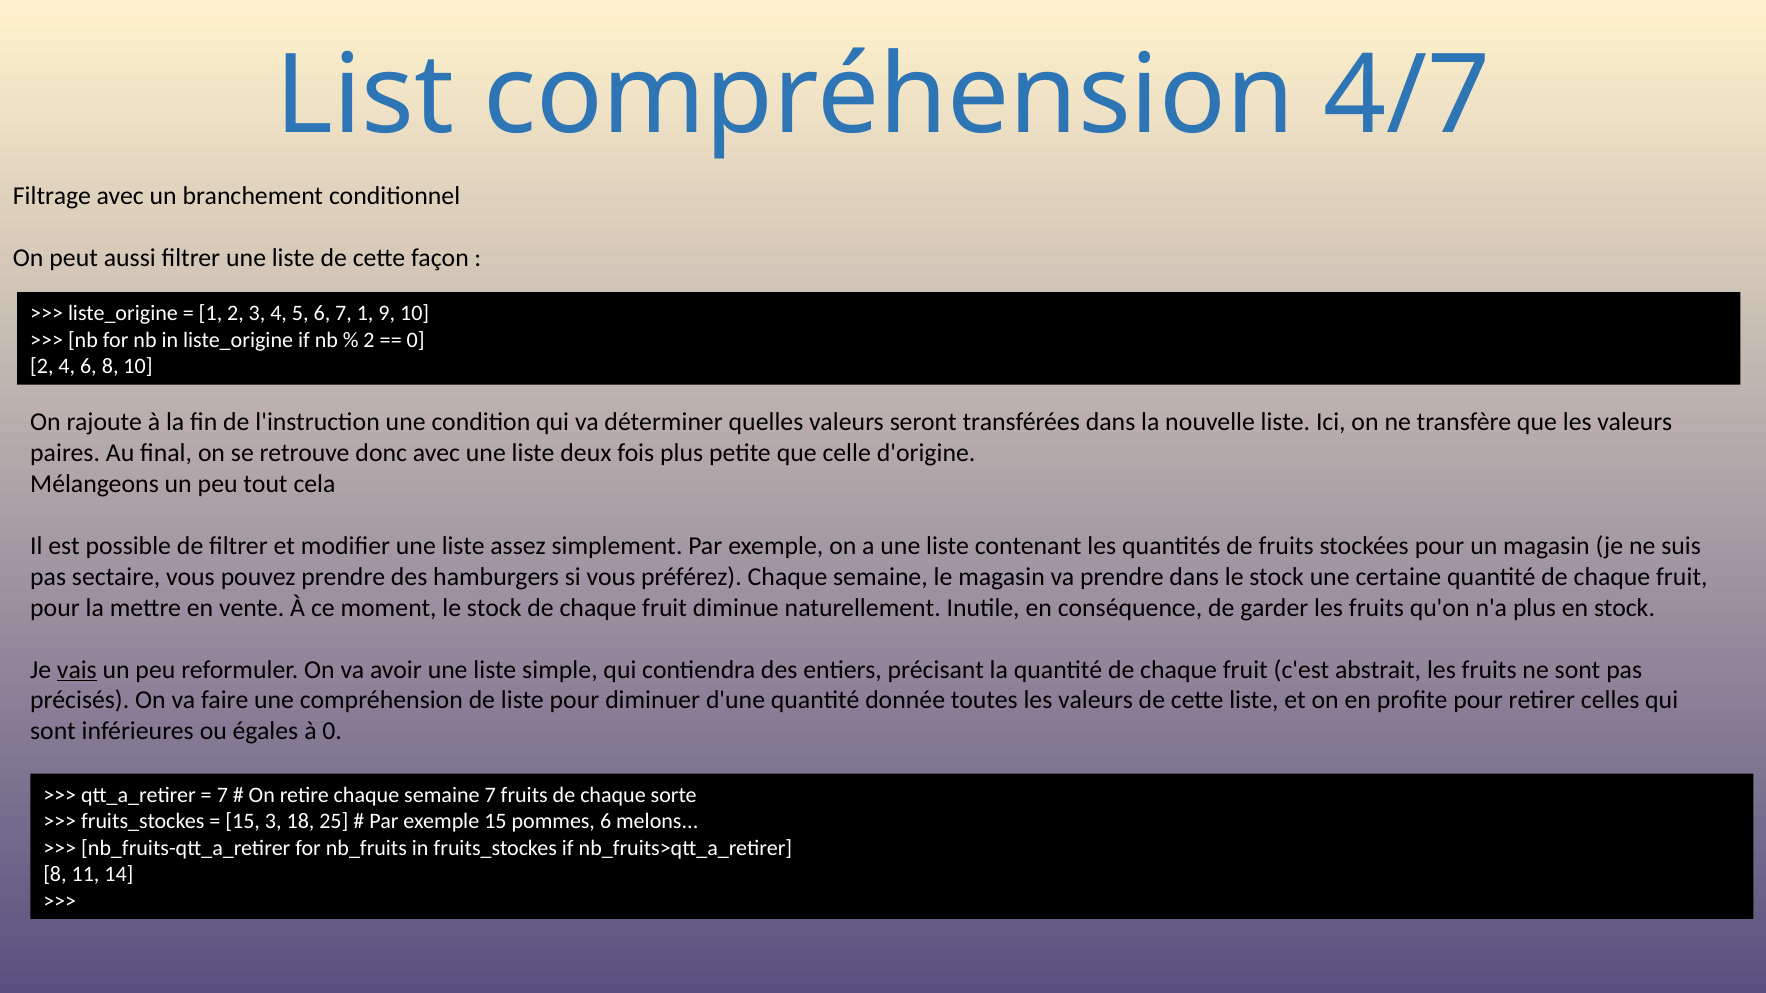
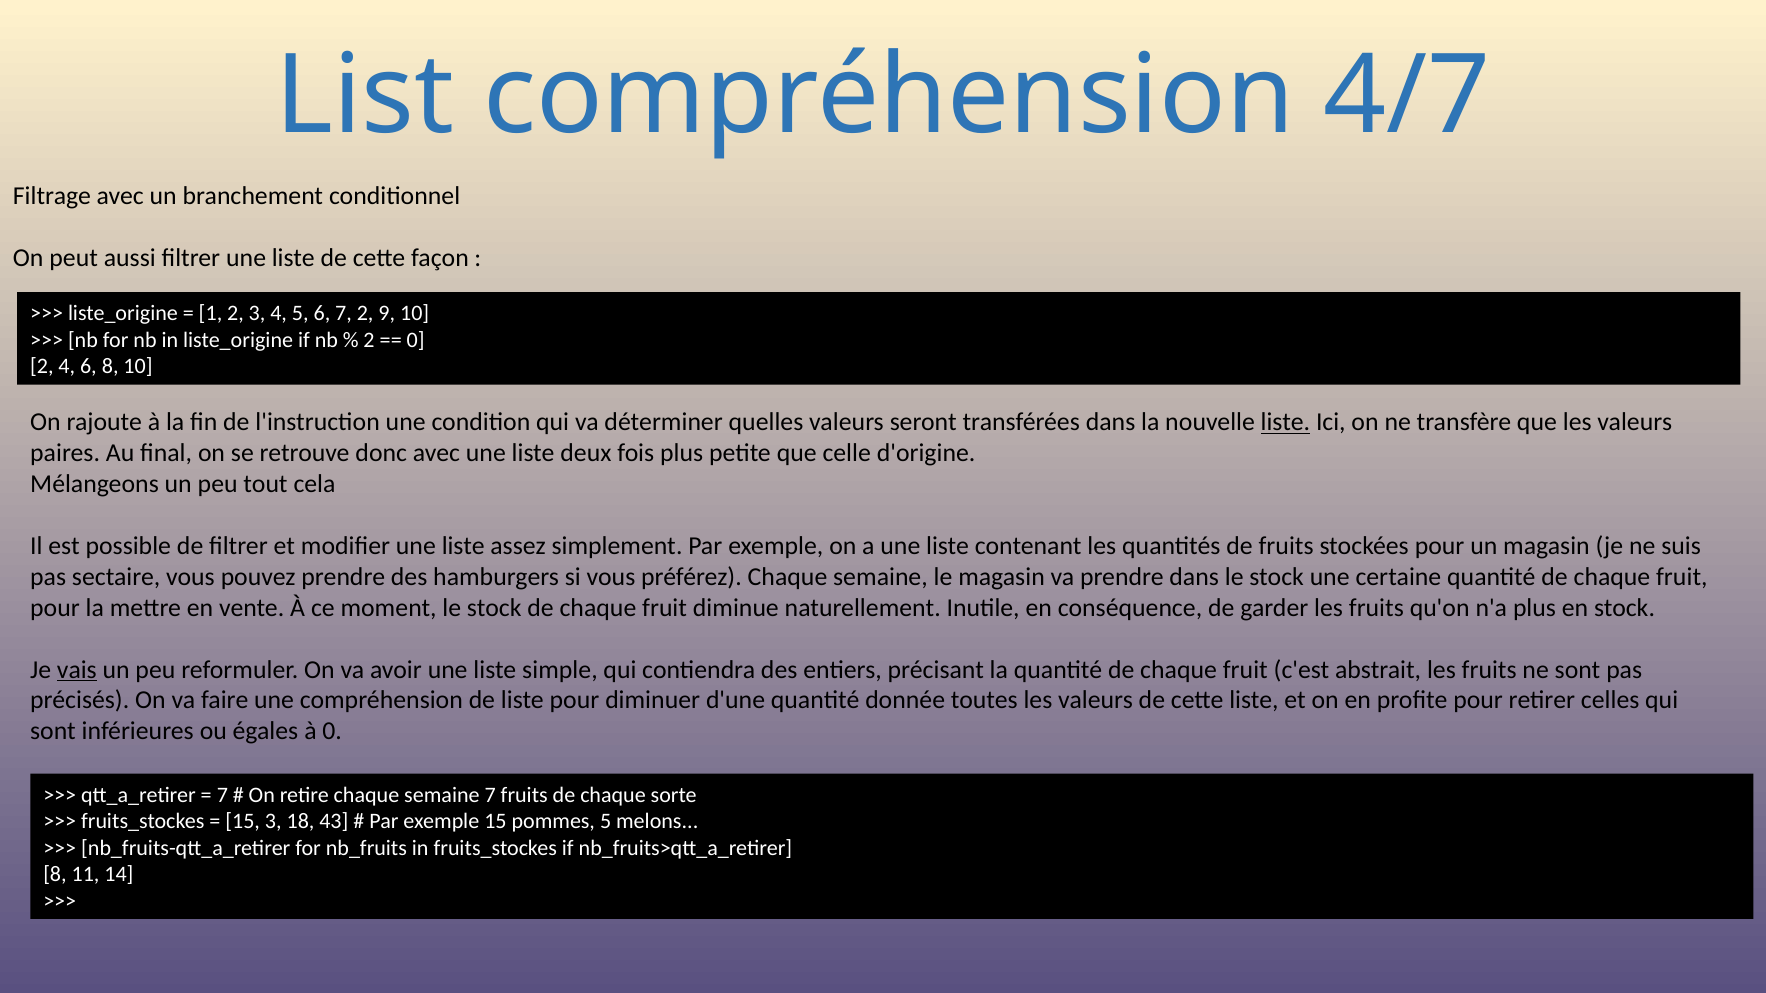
7 1: 1 -> 2 (365, 314)
liste underline: none -> present (1285, 422)
25: 25 -> 43 (334, 822)
pommes 6: 6 -> 5 (606, 822)
